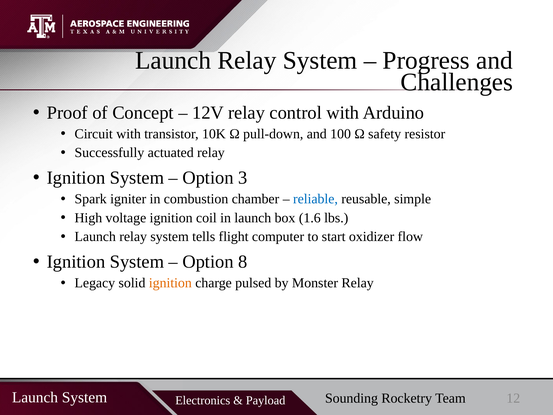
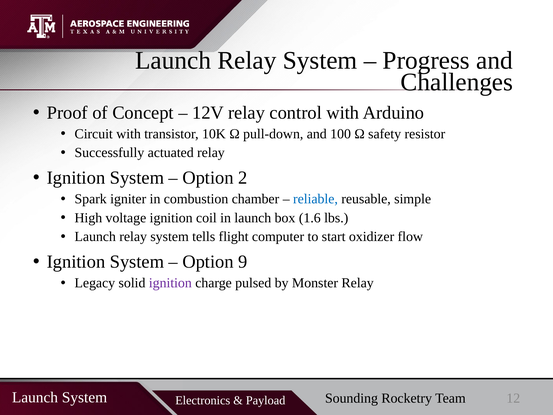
3: 3 -> 2 (243, 178)
8: 8 -> 9 (243, 262)
ignition colour: orange -> purple (170, 283)
